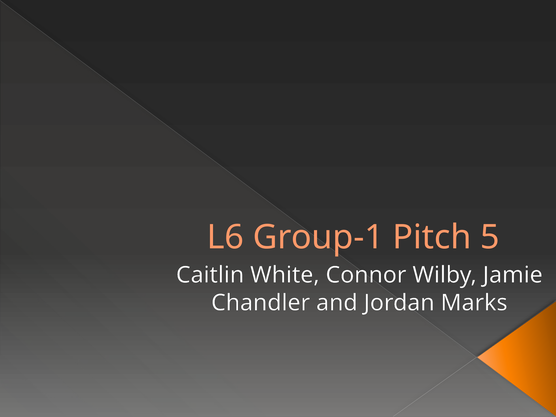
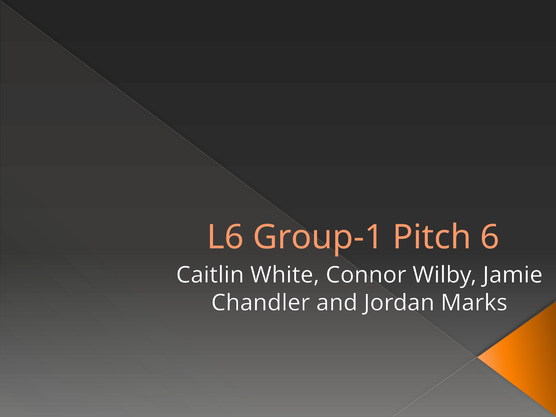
5: 5 -> 6 (490, 237)
